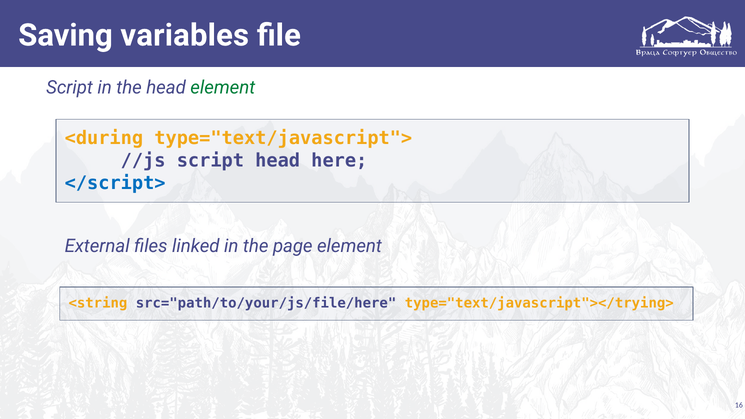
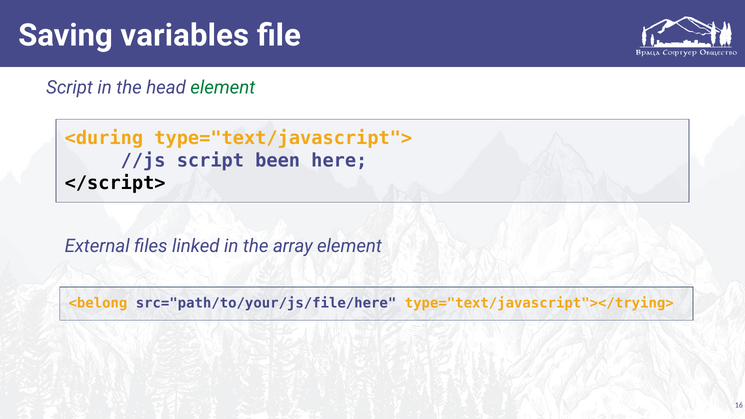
script head: head -> been (278, 161)
</script> colour: blue -> black (115, 183)
page: page -> array (293, 246)
<string: <string -> <belong (98, 303)
